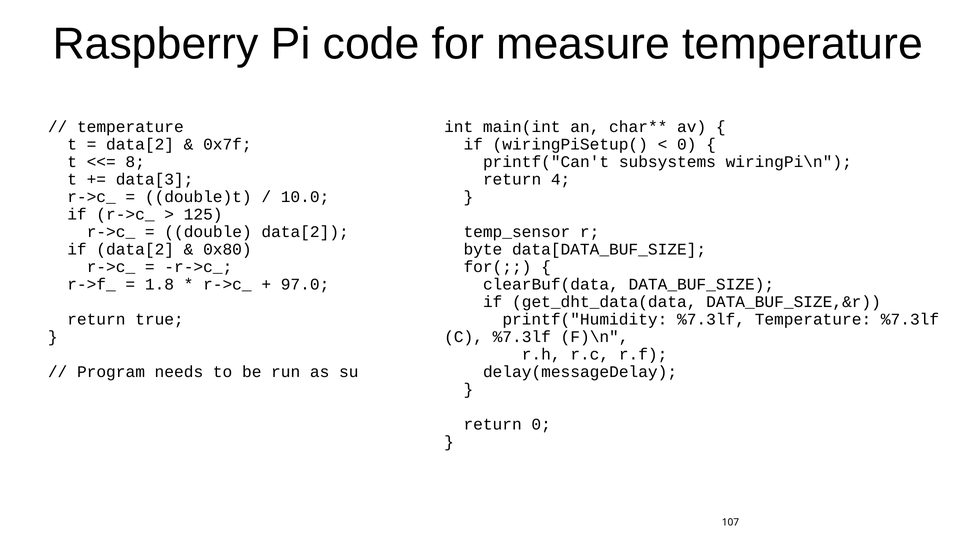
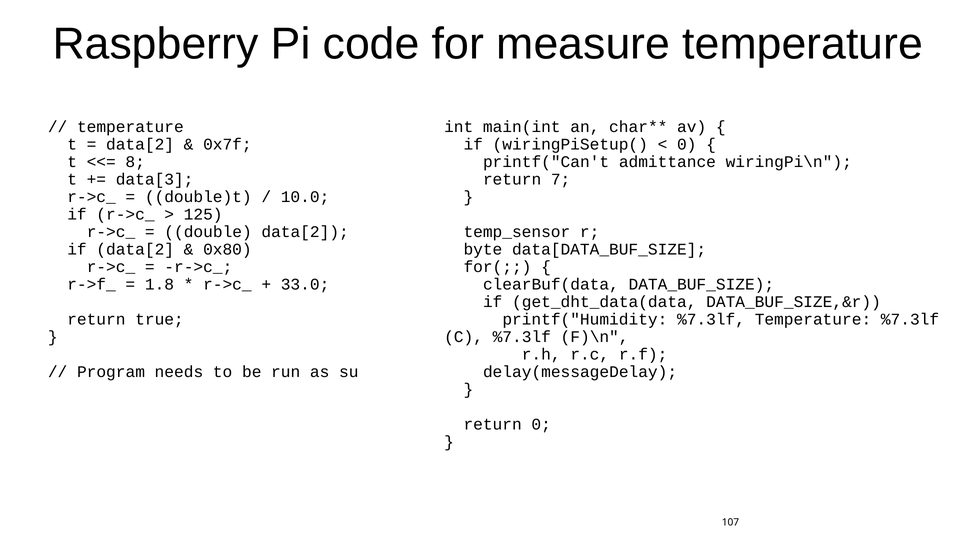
subsystems: subsystems -> admittance (667, 162)
4: 4 -> 7 (561, 179)
97.0: 97.0 -> 33.0 (305, 284)
